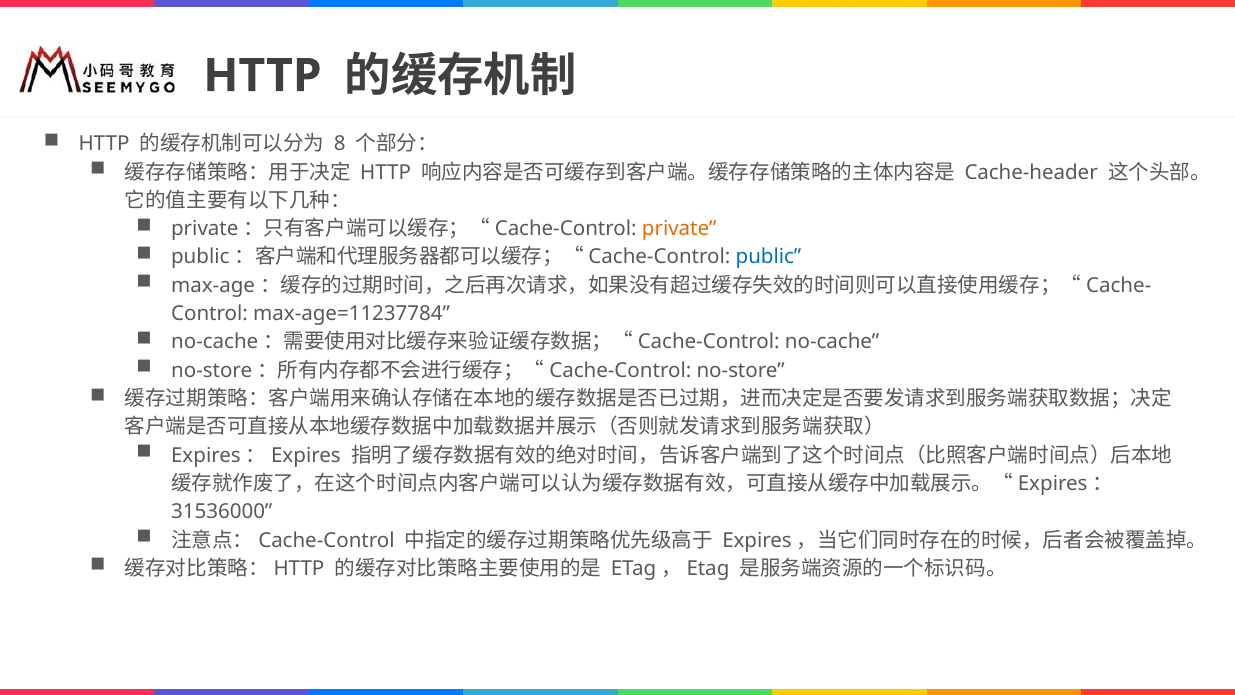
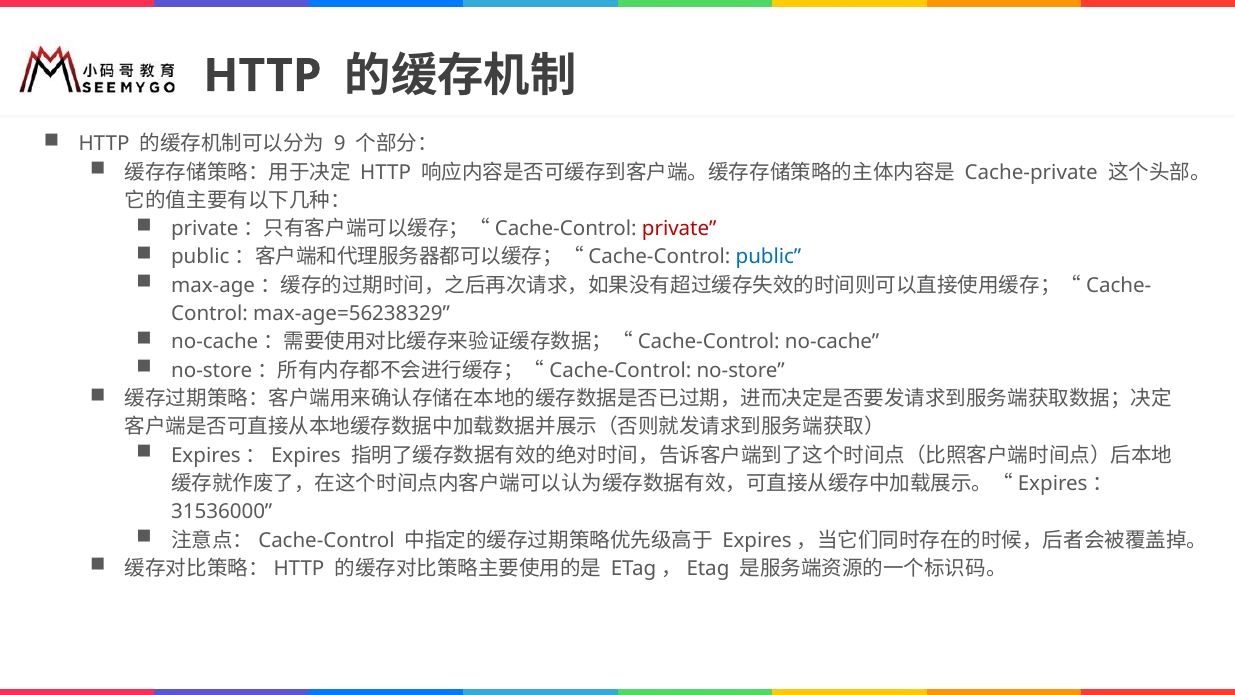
8: 8 -> 9 (340, 144)
Cache-header: Cache-header -> Cache-private (1031, 172)
private colour: orange -> red (679, 229)
max-age=11237784: max-age=11237784 -> max-age=56238329 (352, 314)
